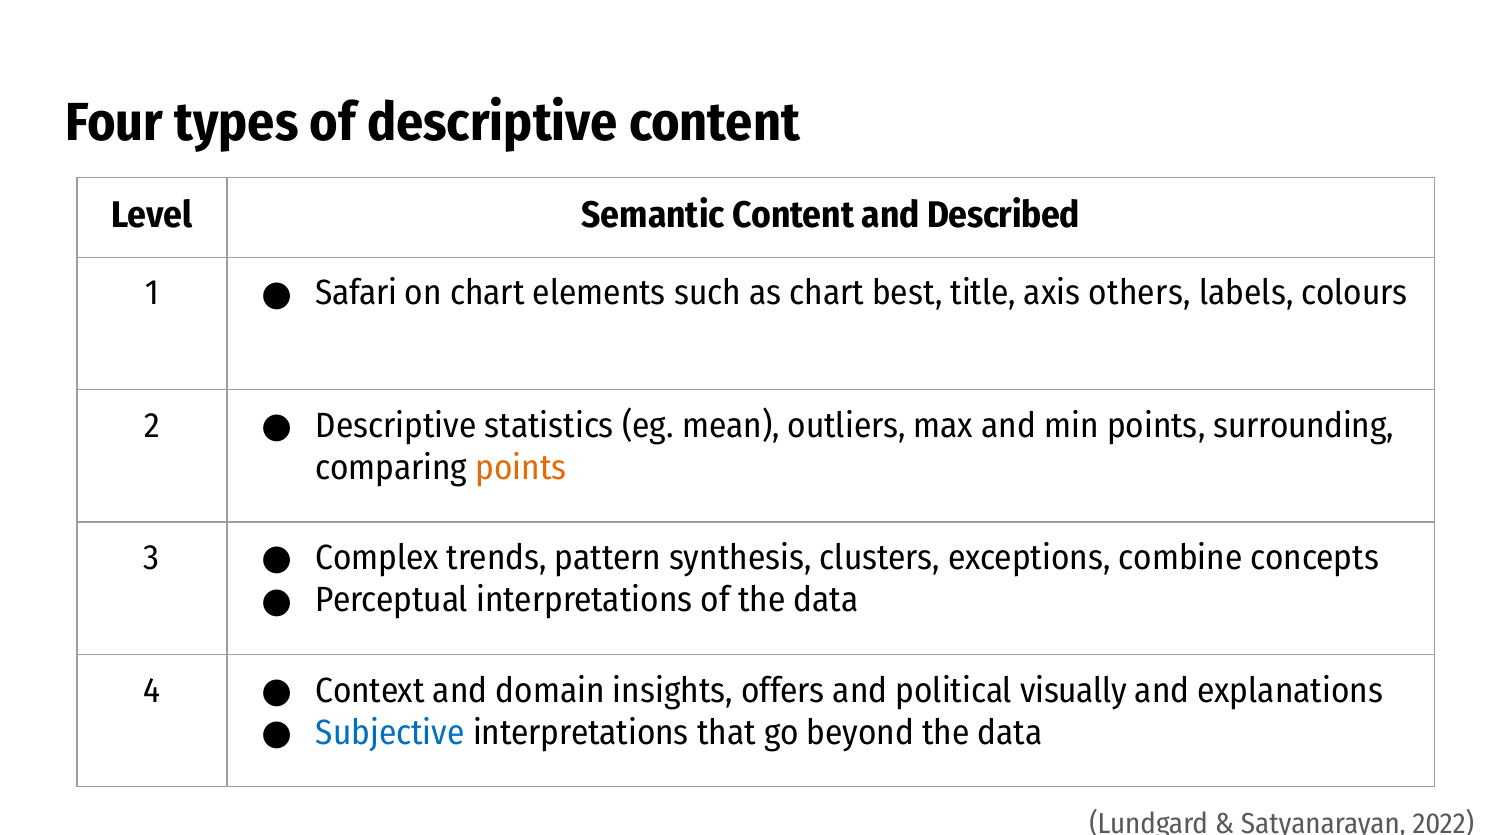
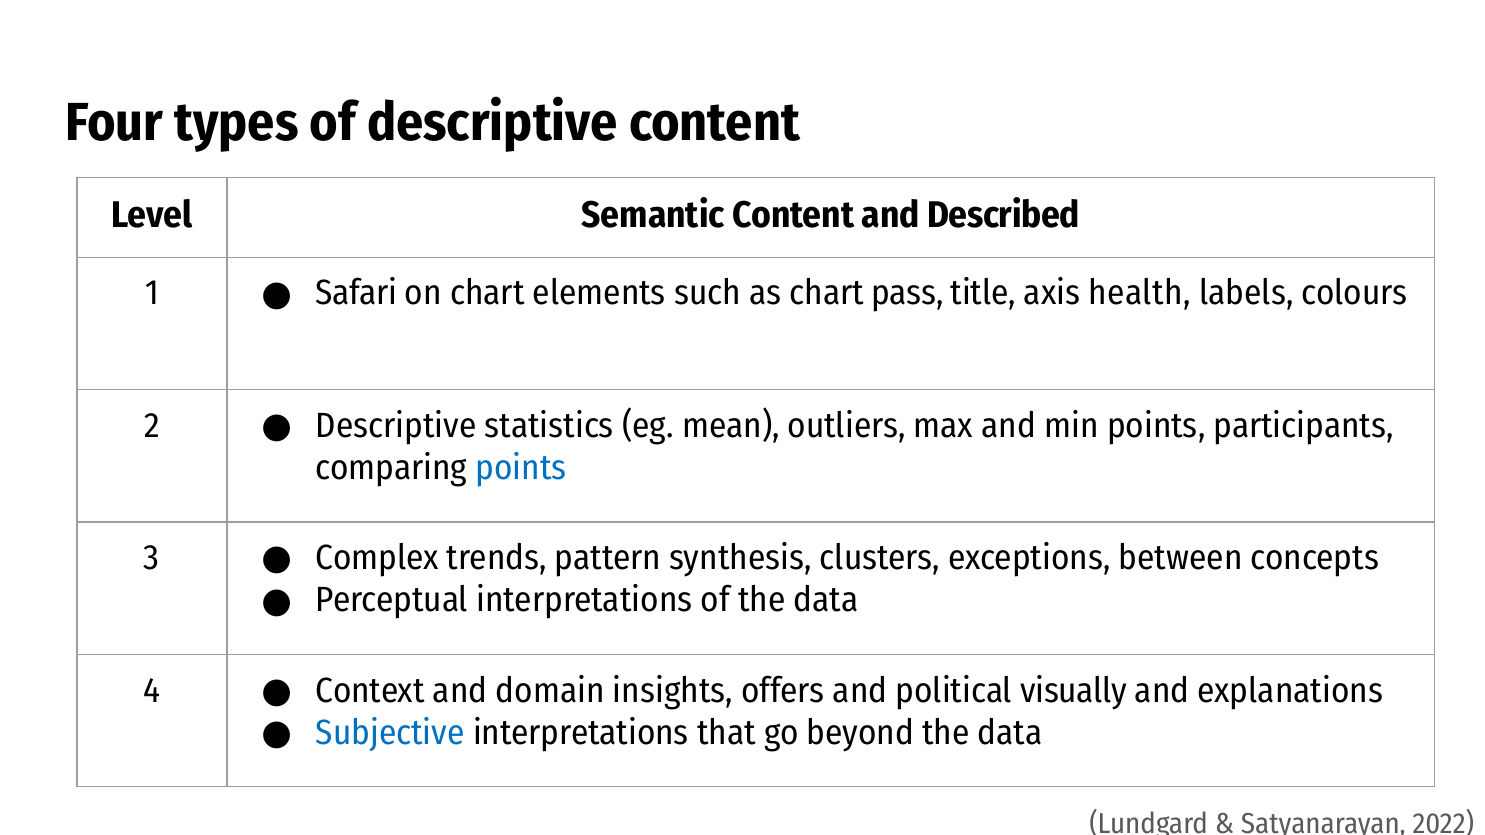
best: best -> pass (908, 293)
others: others -> health (1140, 293)
surrounding: surrounding -> participants (1303, 426)
points colour: orange -> blue (521, 468)
combine: combine -> between (1181, 558)
